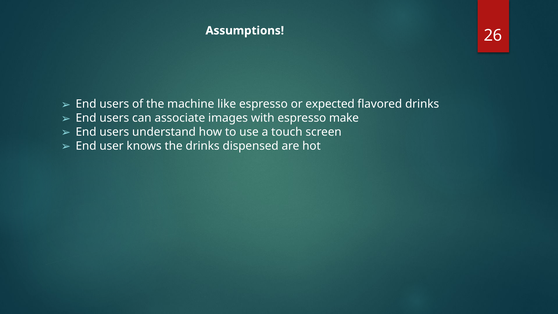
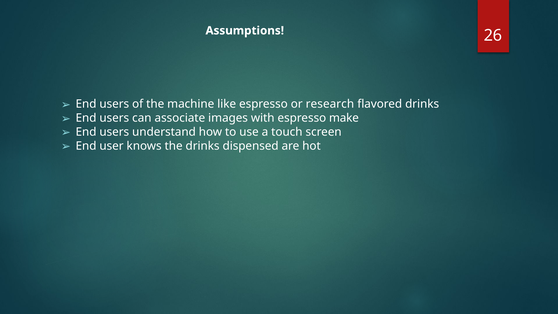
expected: expected -> research (330, 104)
